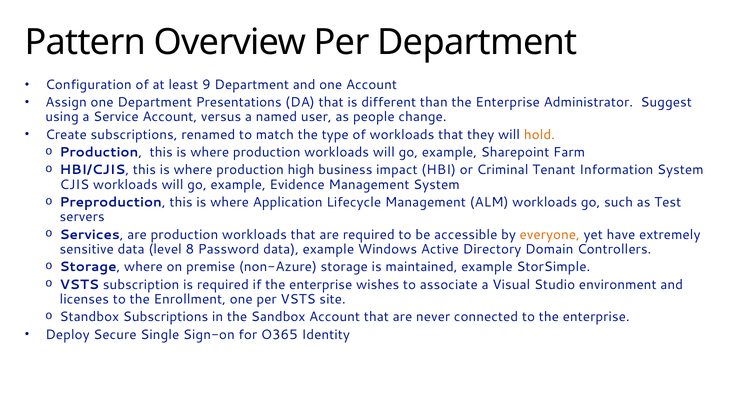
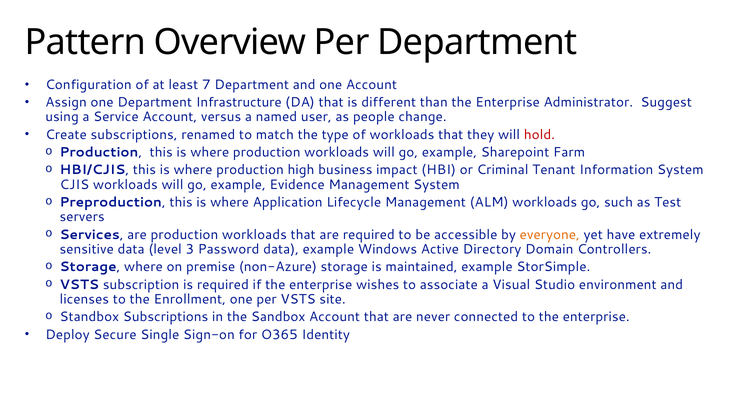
9: 9 -> 7 (206, 85)
Presentations: Presentations -> Infrastructure (239, 102)
hold colour: orange -> red (539, 134)
8: 8 -> 3 (190, 249)
